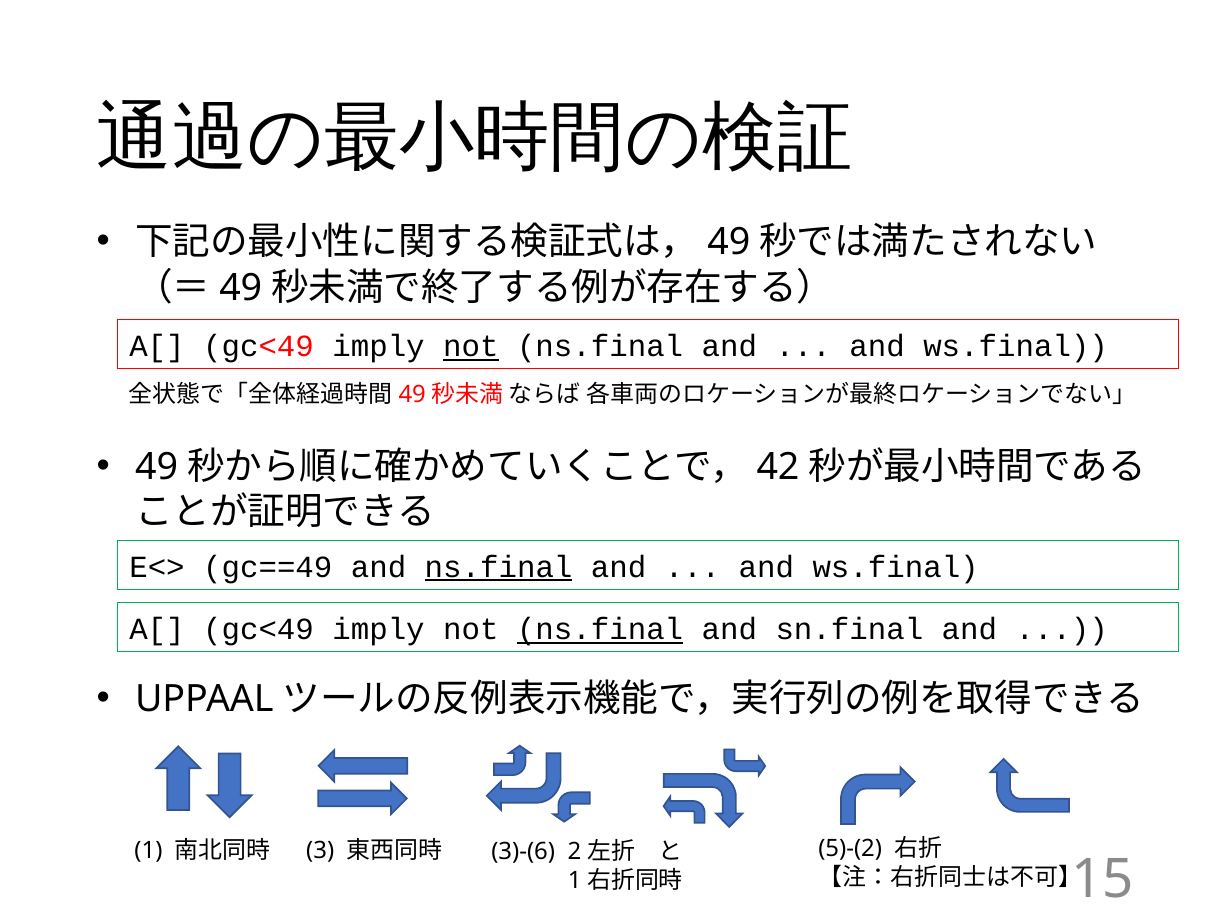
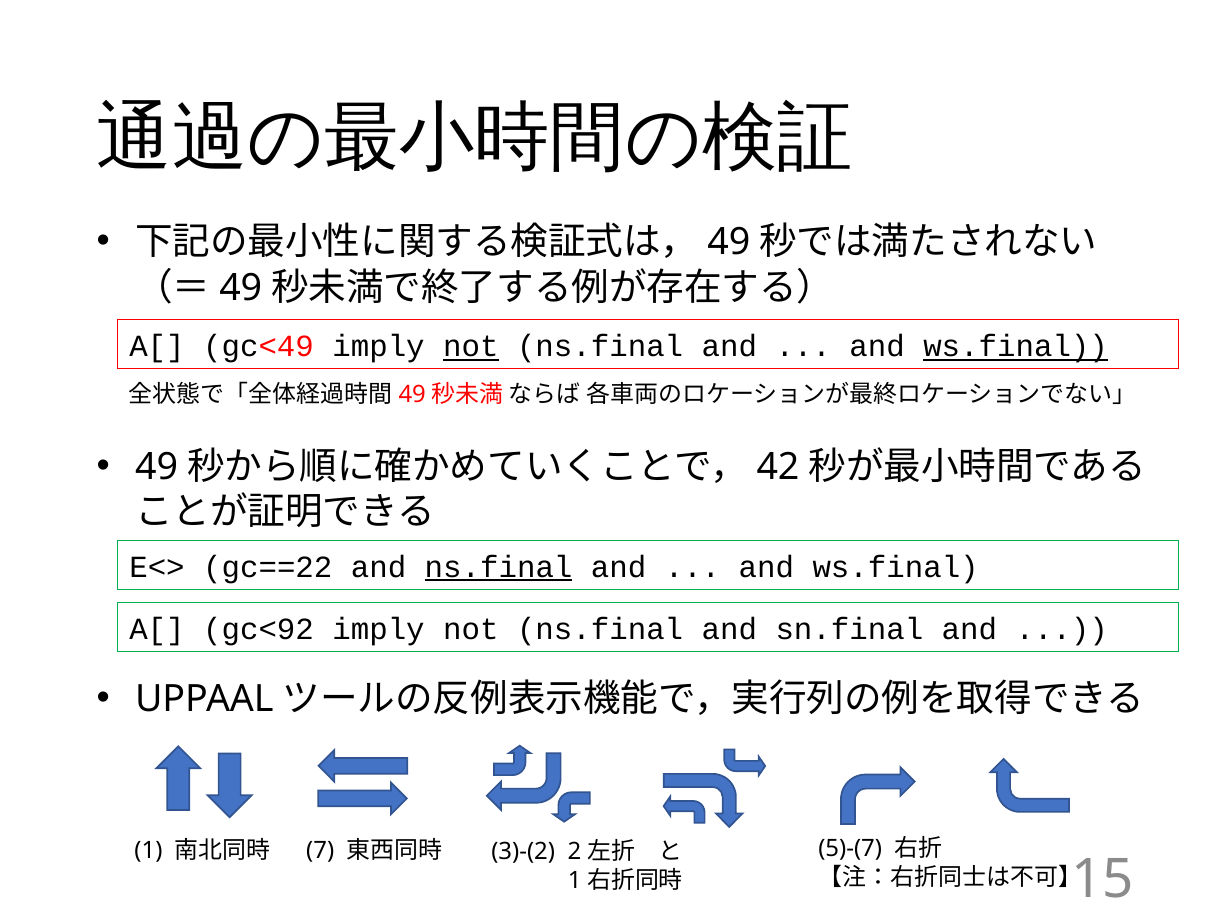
ws.final underline: none -> present (1016, 347)
gc==49: gc==49 -> gc==22 (268, 567)
gc<49: gc<49 -> gc<92 (259, 630)
ns.final underline: present -> none (600, 630)
5)-(2: 5)-(2 -> 5)-(7 (850, 849)
3: 3 -> 7 (320, 851)
3)-(6: 3)-(6 -> 3)-(2 (523, 852)
